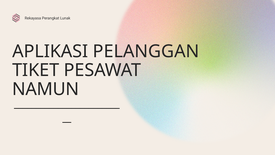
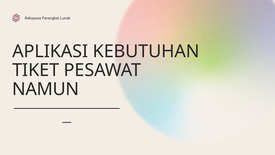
PELANGGAN: PELANGGAN -> KEBUTUHAN (146, 51)
